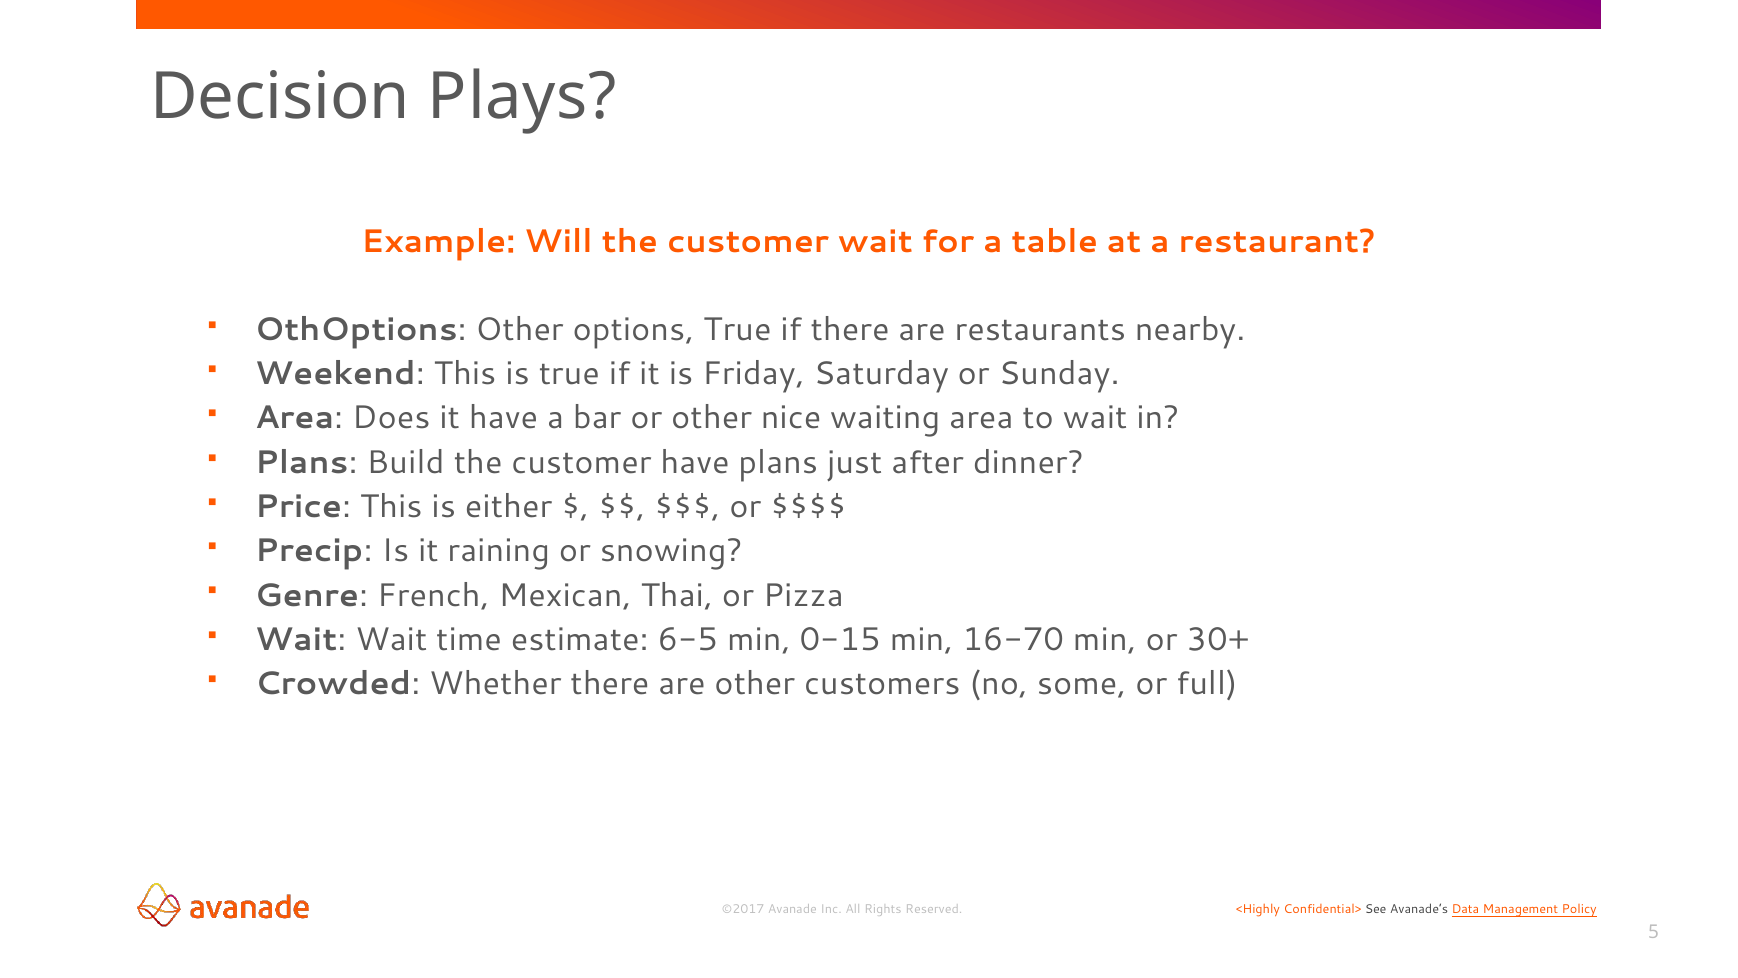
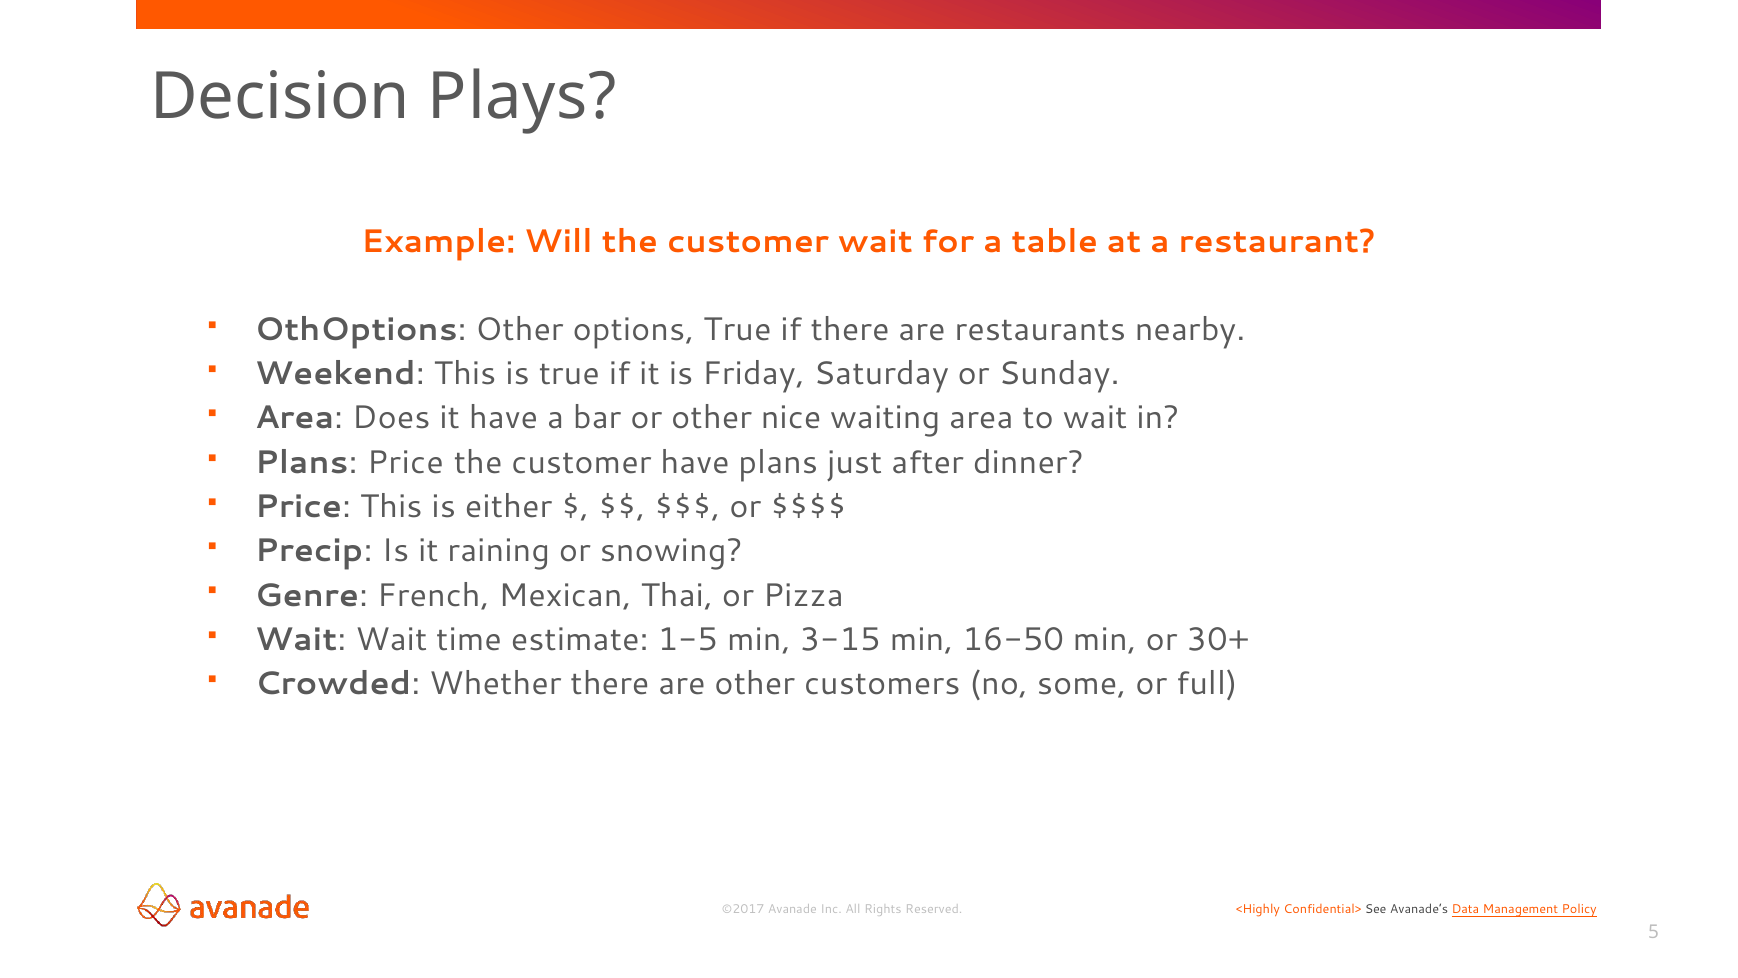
Plans Build: Build -> Price (405, 462)
6-5: 6-5 -> 1-5 (688, 639)
0-15: 0-15 -> 3-15 (840, 639)
16-70: 16-70 -> 16-50 (1013, 639)
